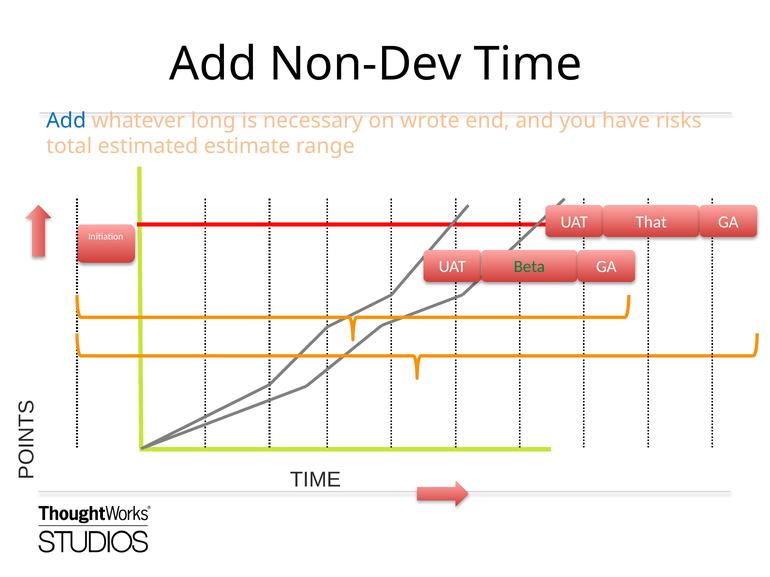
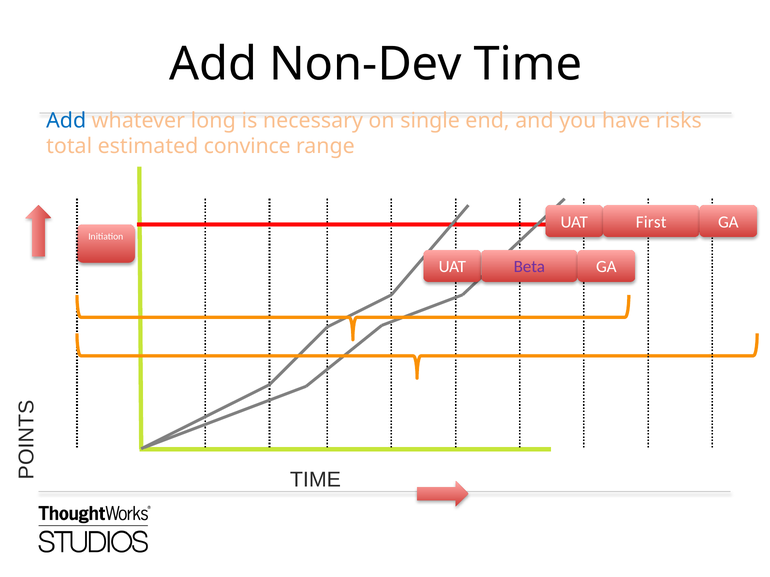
wrote: wrote -> single (430, 121)
estimate: estimate -> convince (247, 147)
That: That -> First (651, 222)
Beta colour: green -> purple (529, 267)
